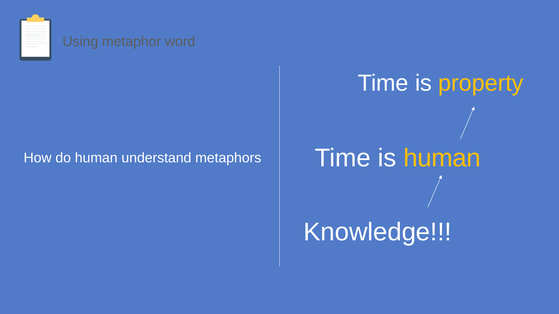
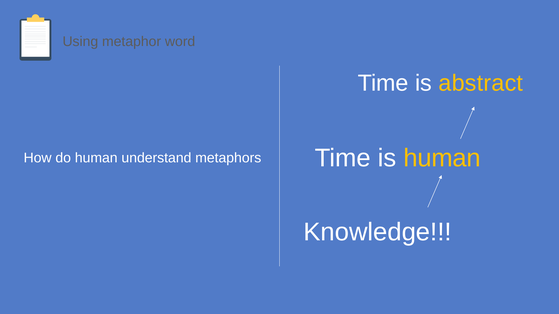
property: property -> abstract (481, 83)
